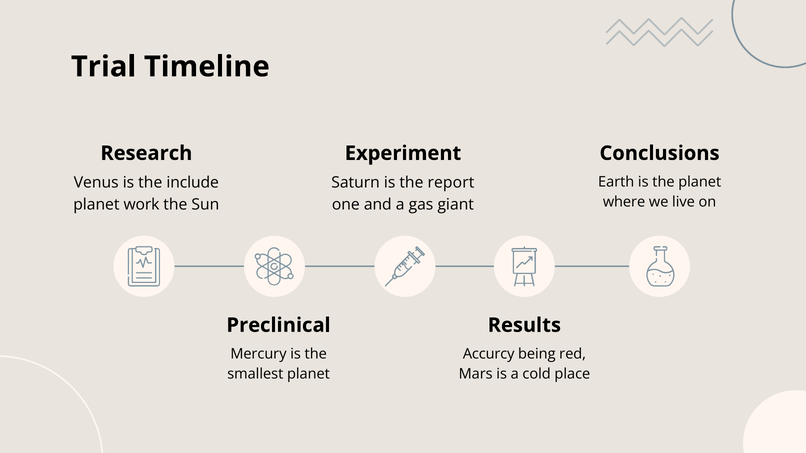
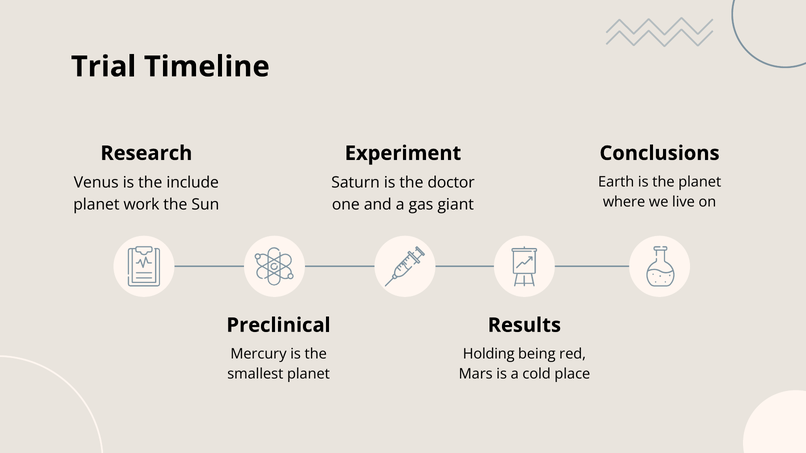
report: report -> doctor (451, 183)
Accurcy: Accurcy -> Holding (489, 354)
